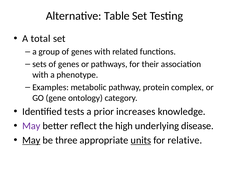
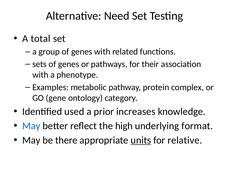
Table: Table -> Need (117, 16)
tests: tests -> used (74, 111)
May colour: purple -> blue (31, 126)
disease: disease -> format (197, 126)
May underline: present -> none (31, 140)
three: three -> there (66, 140)
